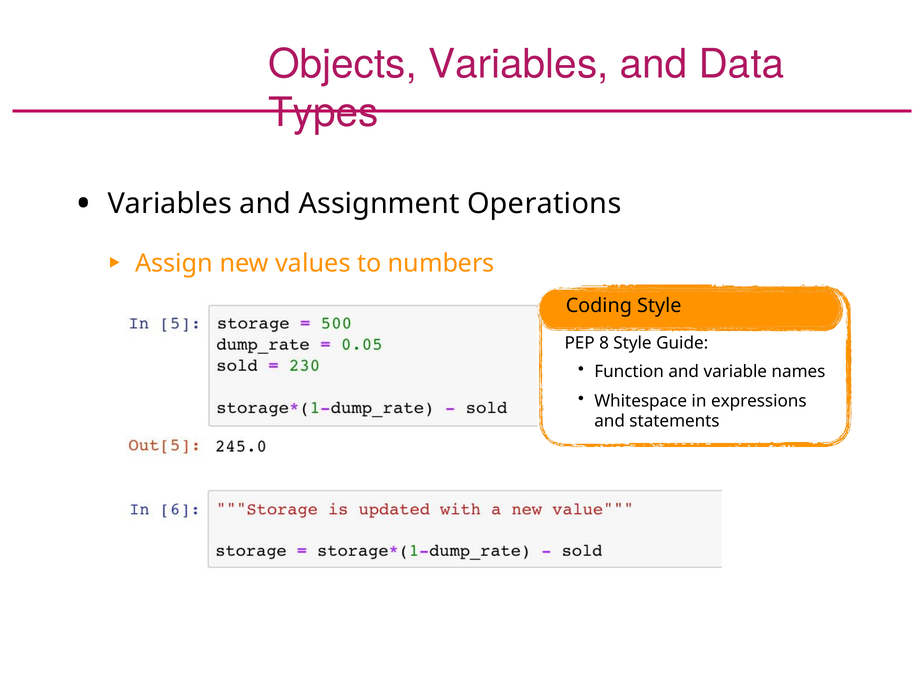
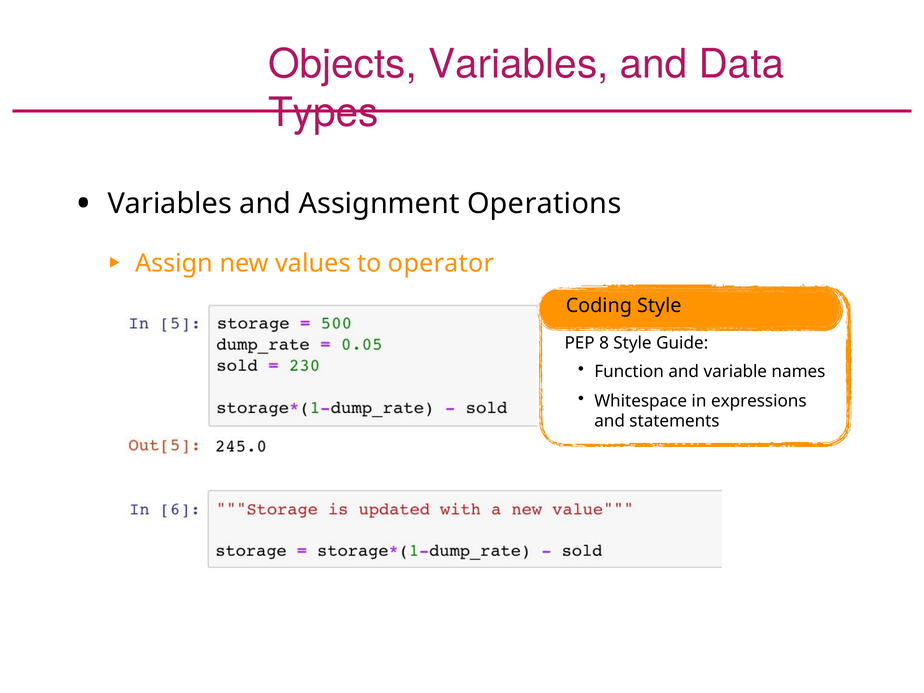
numbers: numbers -> operator (441, 264)
